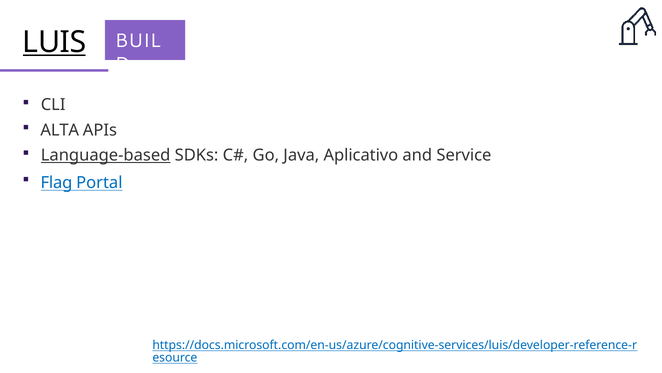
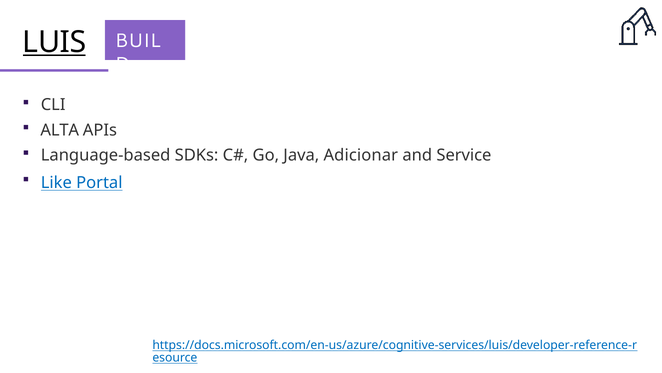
Language-based underline: present -> none (106, 155)
Aplicativo: Aplicativo -> Adicionar (361, 155)
Flag: Flag -> Like (56, 182)
